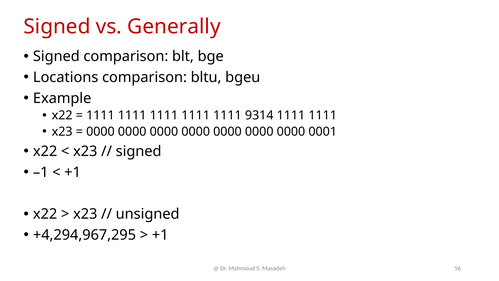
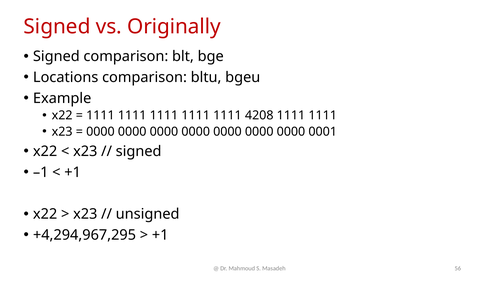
Generally: Generally -> Originally (174, 26)
9314: 9314 -> 4208 (259, 115)
